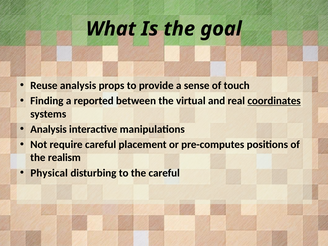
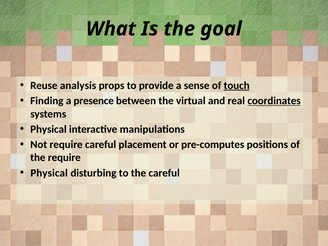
touch underline: none -> present (237, 85)
reported: reported -> presence (94, 101)
Analysis: Analysis -> Physical (48, 129)
the realism: realism -> require (64, 158)
